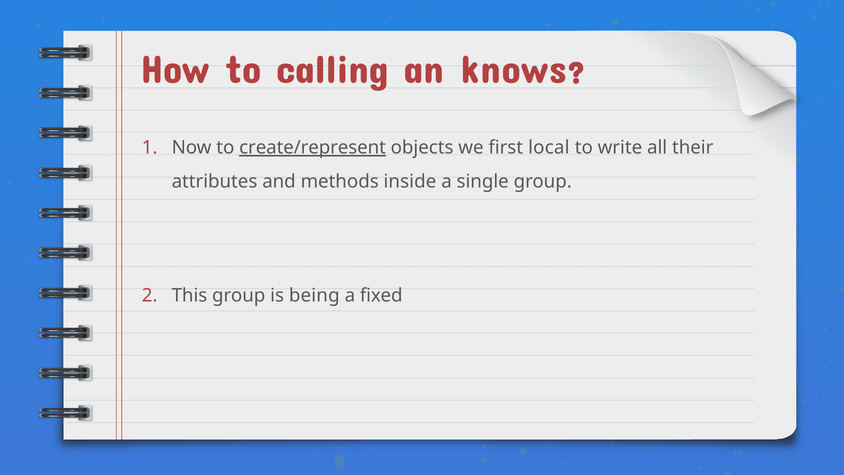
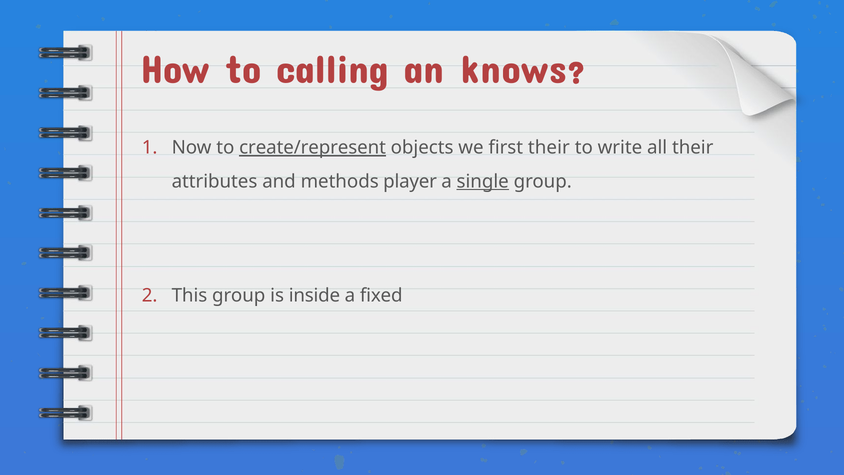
first local: local -> their (549, 148)
inside: inside -> player (410, 181)
single underline: none -> present (483, 181)
being: being -> inside (314, 296)
